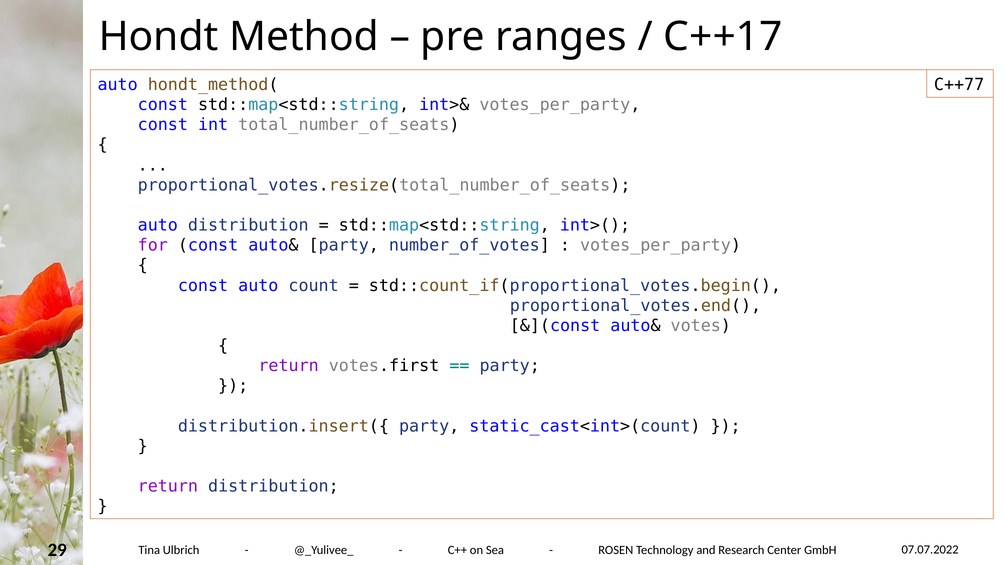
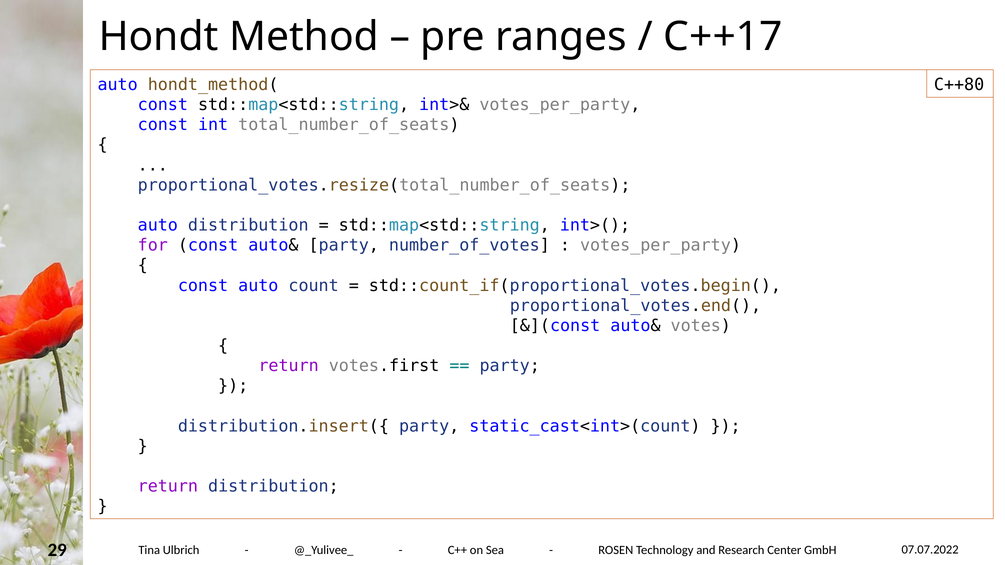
C++77: C++77 -> C++80 (959, 85)
